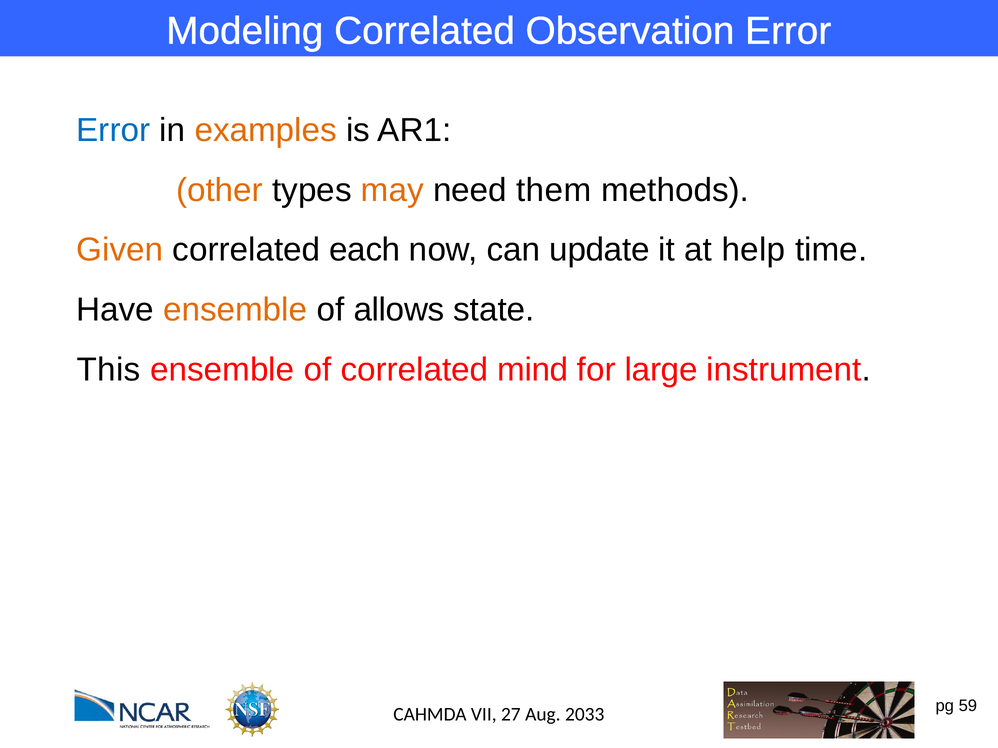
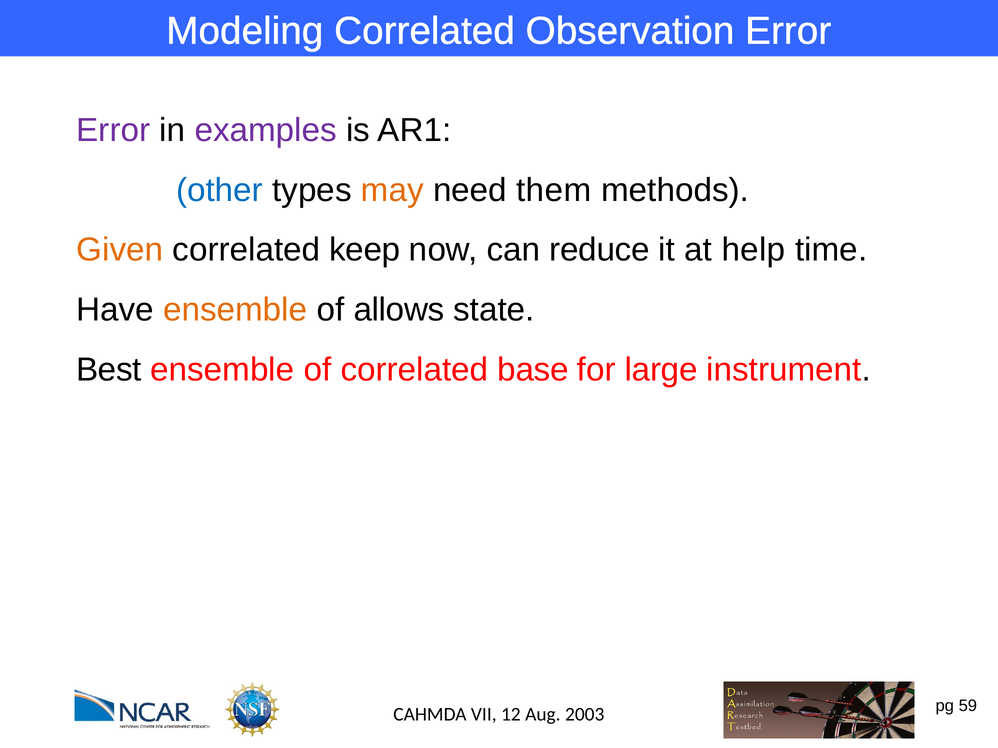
Error colour: blue -> purple (113, 130)
examples colour: orange -> purple (266, 130)
other colour: orange -> blue (220, 190)
each: each -> keep (365, 250)
update: update -> reduce (599, 250)
This: This -> Best (109, 370)
mind: mind -> base (533, 370)
27: 27 -> 12 (511, 715)
2033: 2033 -> 2003 (585, 715)
